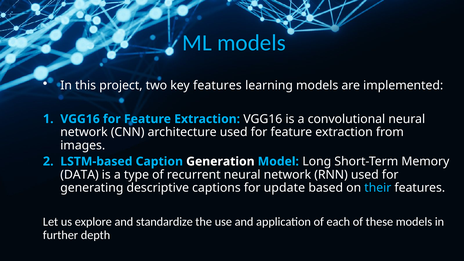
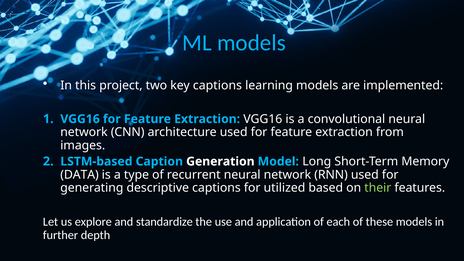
key features: features -> captions (217, 86)
update: update -> utilized (284, 188)
their colour: light blue -> light green (378, 188)
